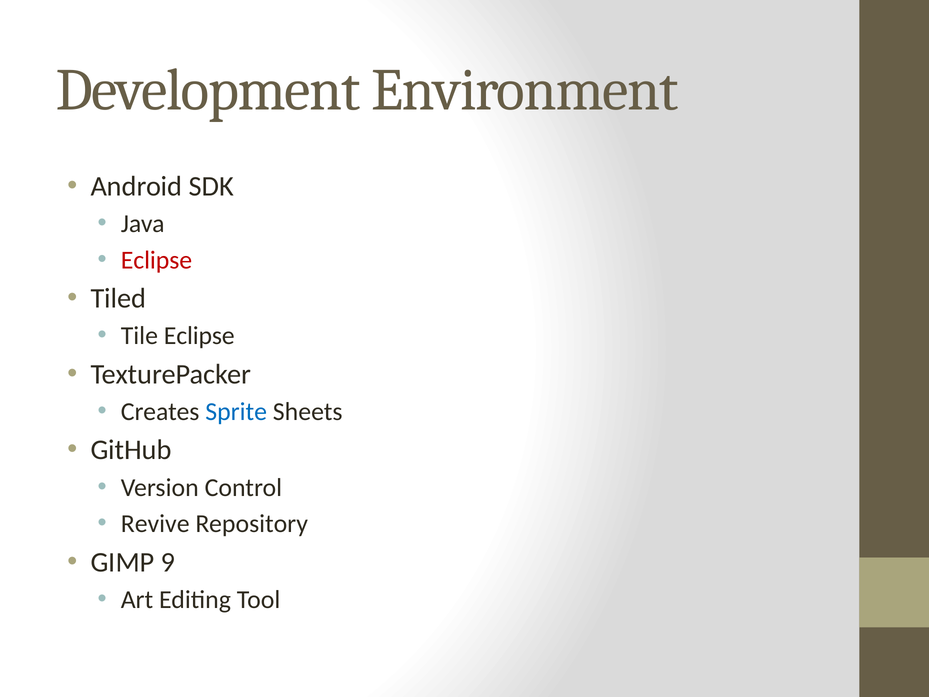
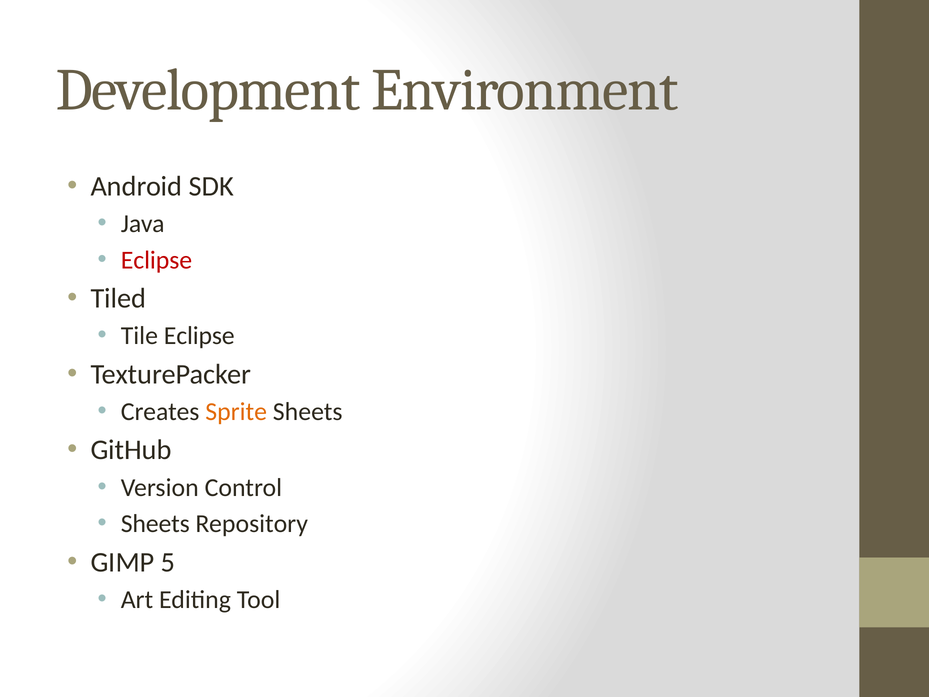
Sprite colour: blue -> orange (236, 412)
Revive: Revive -> Sheets (155, 524)
9: 9 -> 5 (168, 562)
